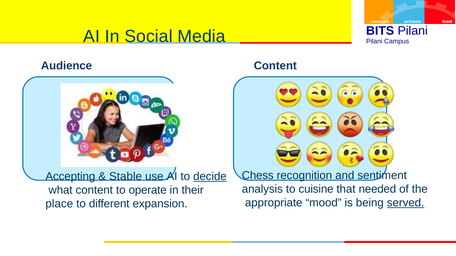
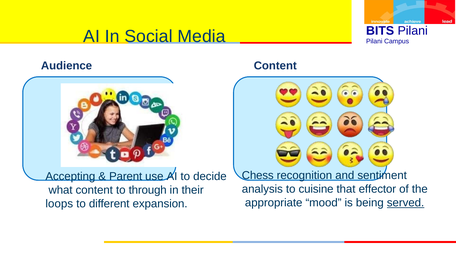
Stable: Stable -> Parent (126, 177)
decide underline: present -> none (210, 177)
needed: needed -> effector (377, 190)
operate: operate -> through (148, 190)
place: place -> loops (59, 204)
